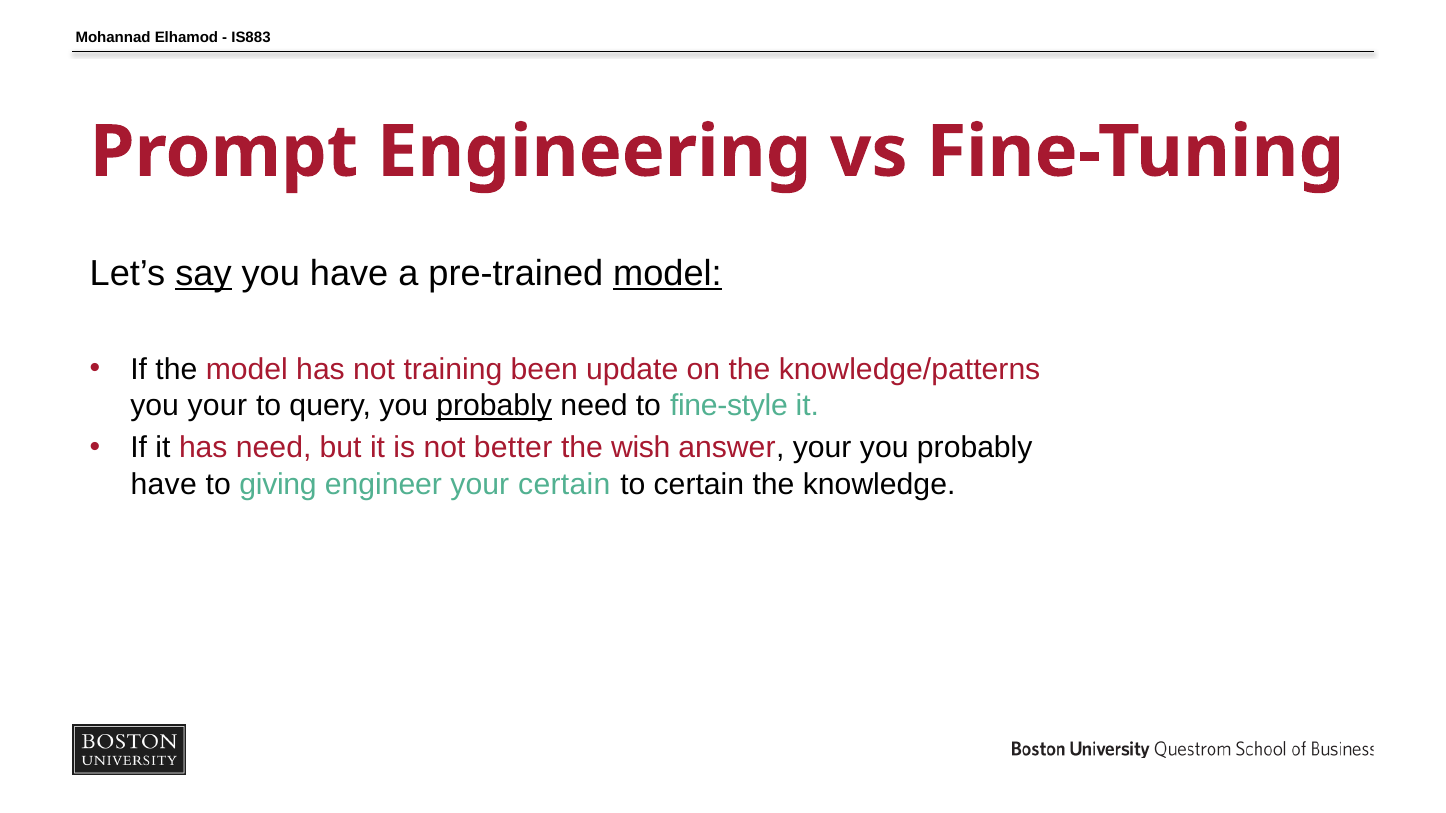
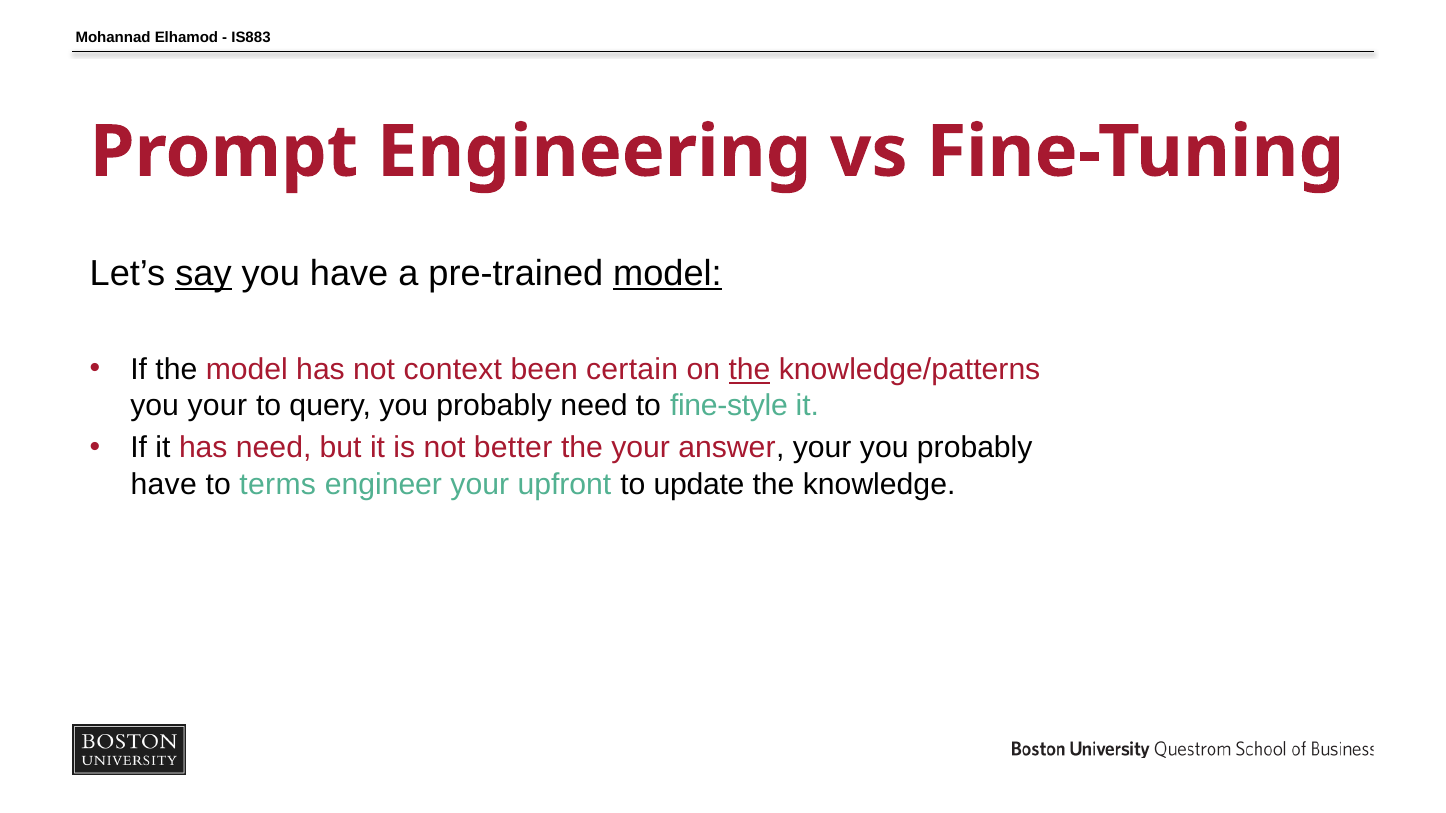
training: training -> context (453, 370)
update: update -> certain (632, 370)
the underline: none -> present (749, 370)
probably underline: present -> none (494, 406)
the wish: wish -> your (641, 448)
giving: giving -> terms (278, 484)
your certain: certain -> upfront (564, 484)
to certain: certain -> update (699, 484)
